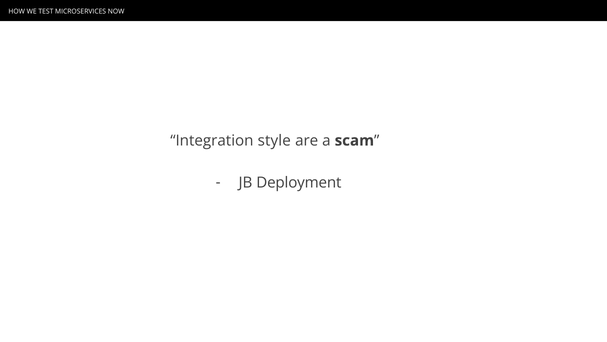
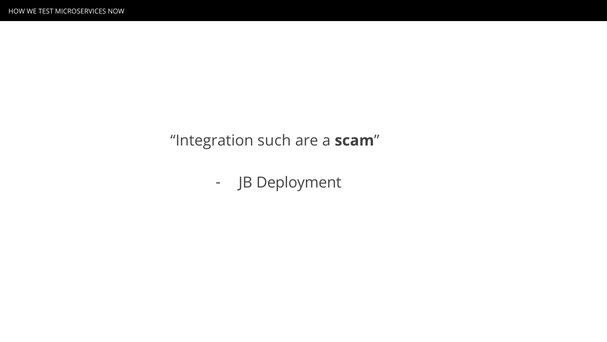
style: style -> such (274, 140)
